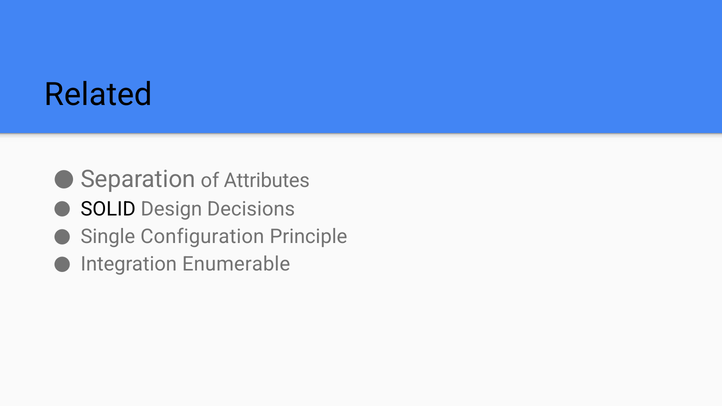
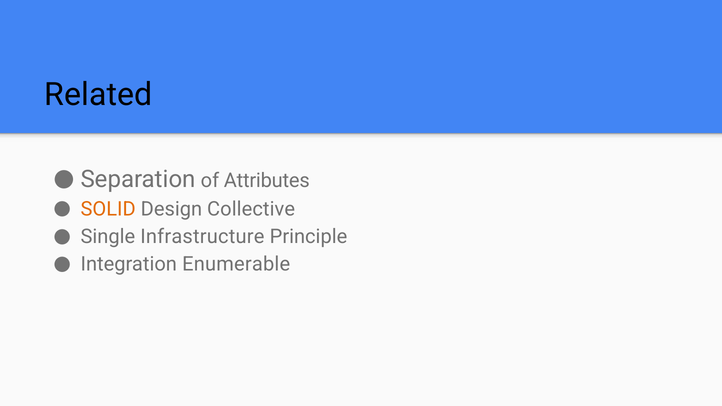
SOLID colour: black -> orange (108, 209)
Decisions: Decisions -> Collective (251, 209)
Configuration: Configuration -> Infrastructure (202, 237)
